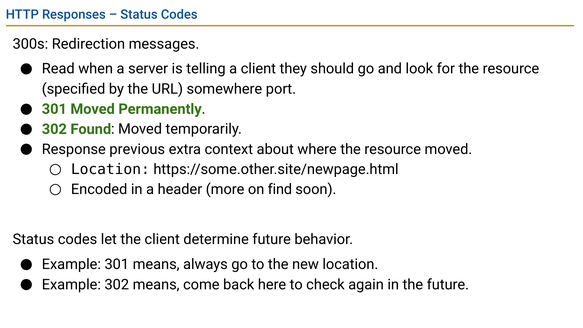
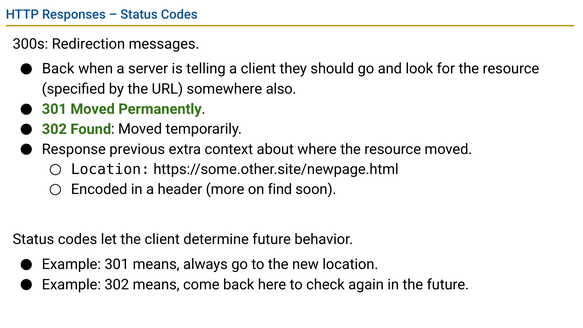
Read: Read -> Back (58, 69)
port: port -> also (281, 89)
